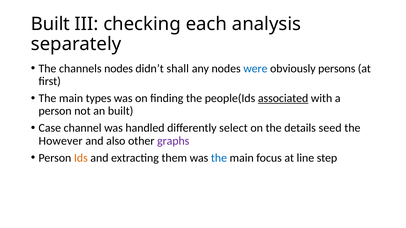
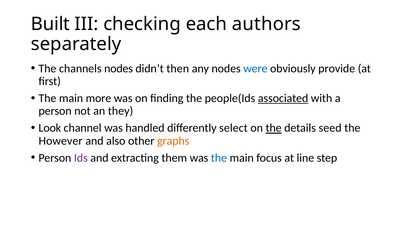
analysis: analysis -> authors (266, 24)
shall: shall -> then (178, 69)
persons: persons -> provide (337, 69)
types: types -> more (98, 98)
an built: built -> they (121, 111)
Case: Case -> Look (50, 128)
the underline: none -> present (274, 128)
graphs colour: purple -> orange (173, 141)
Ids colour: orange -> purple (81, 158)
